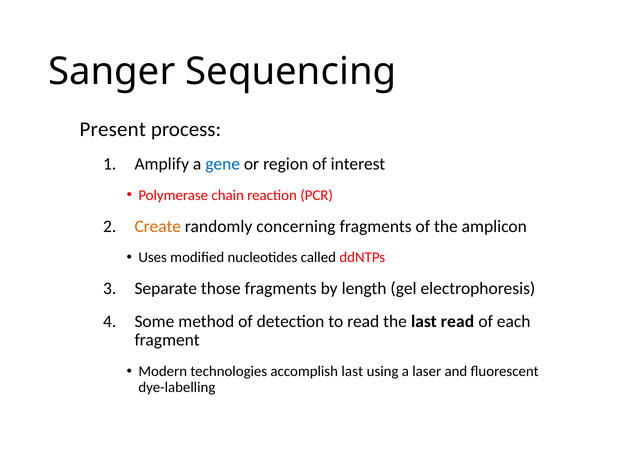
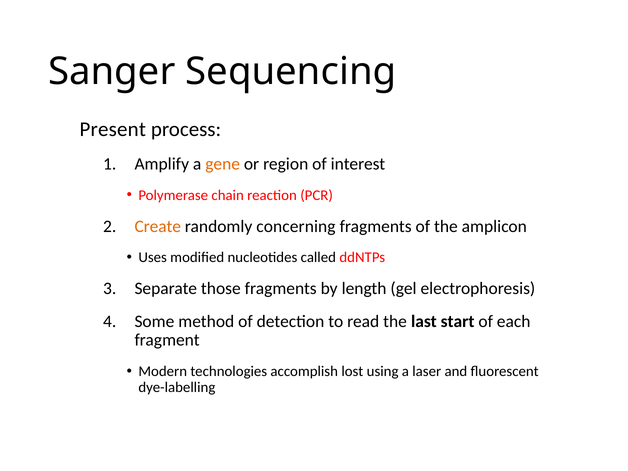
gene colour: blue -> orange (223, 164)
last read: read -> start (458, 321)
accomplish last: last -> lost (352, 371)
